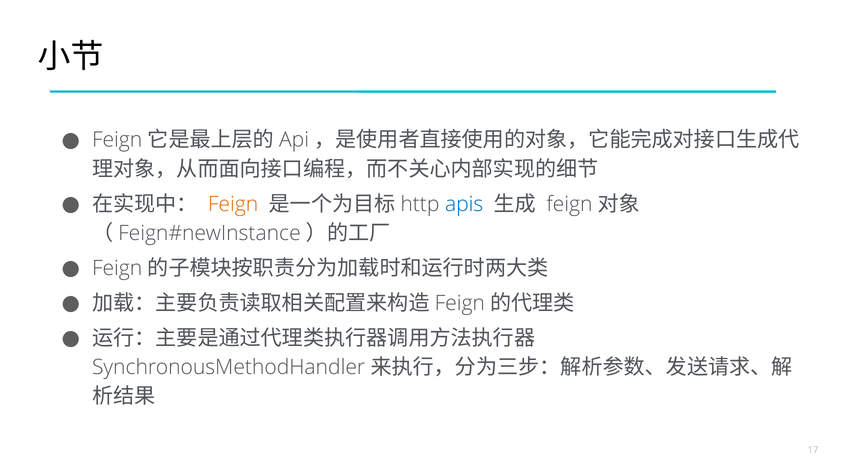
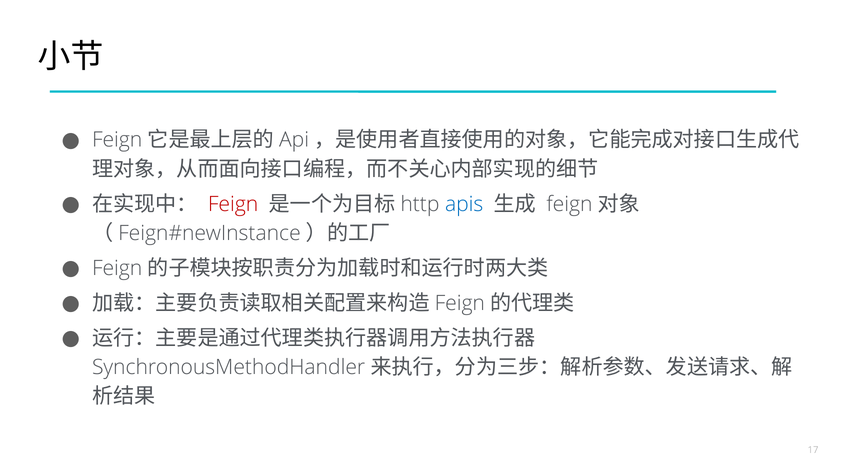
Feign colour: orange -> red (233, 204)
